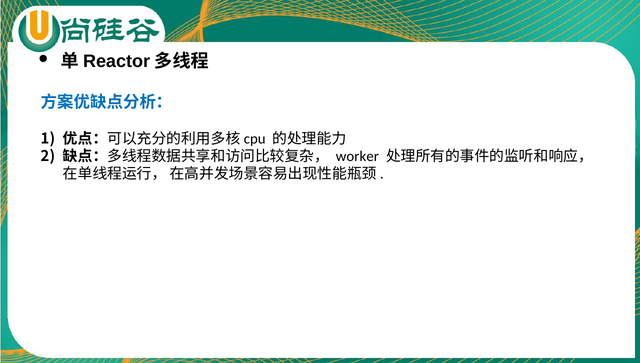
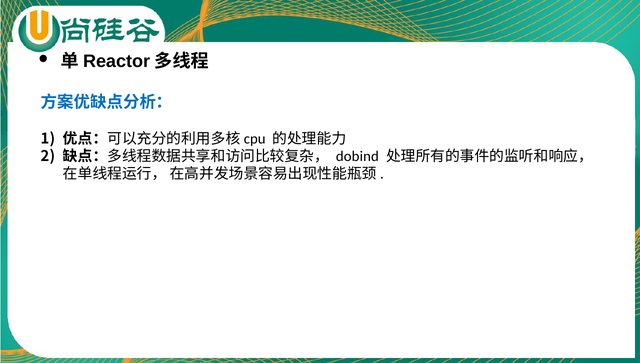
worker: worker -> dobind (357, 156)
